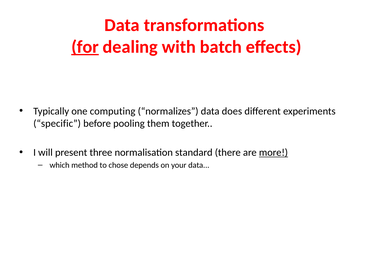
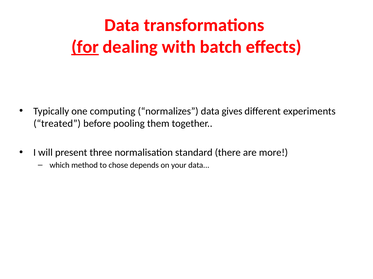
does: does -> gives (232, 111)
specific: specific -> treated (57, 124)
more underline: present -> none (273, 153)
